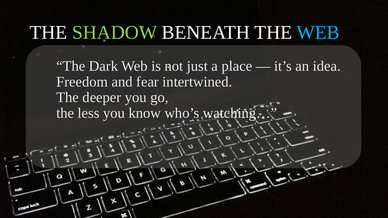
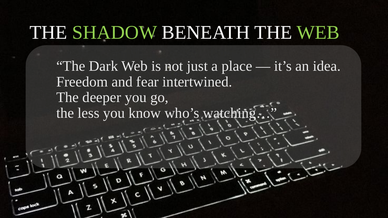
WEB colour: light blue -> light green (318, 33)
